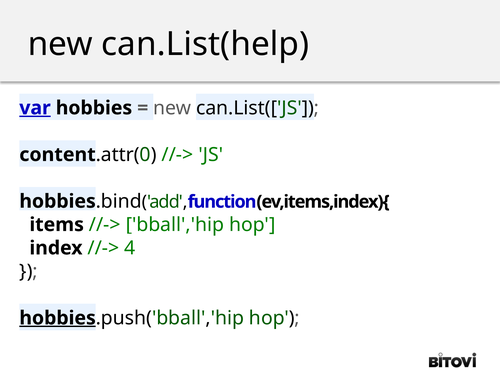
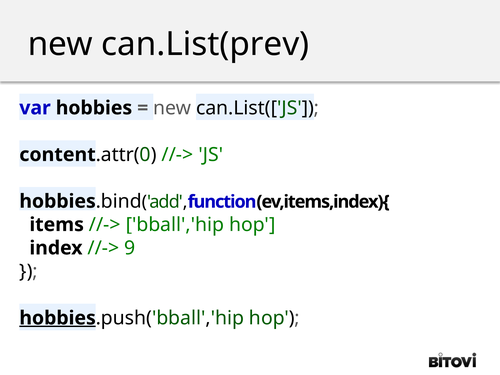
can.List(help: can.List(help -> can.List(prev (205, 44)
var underline: present -> none (35, 108)
4: 4 -> 9 (130, 248)
